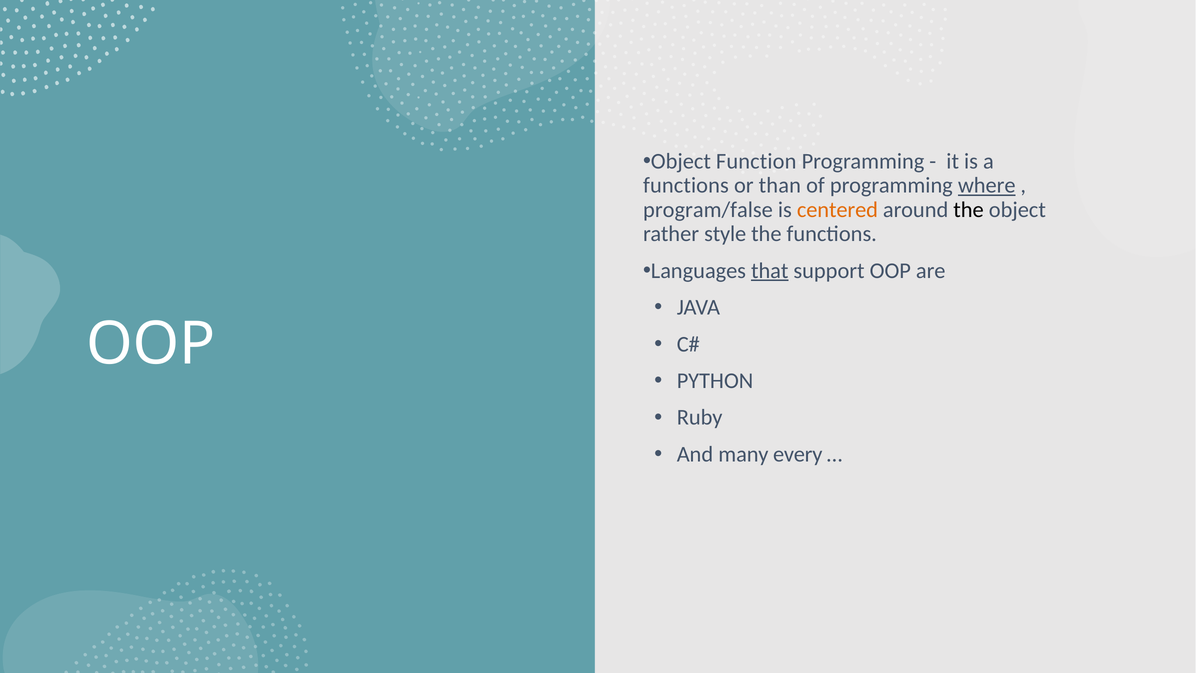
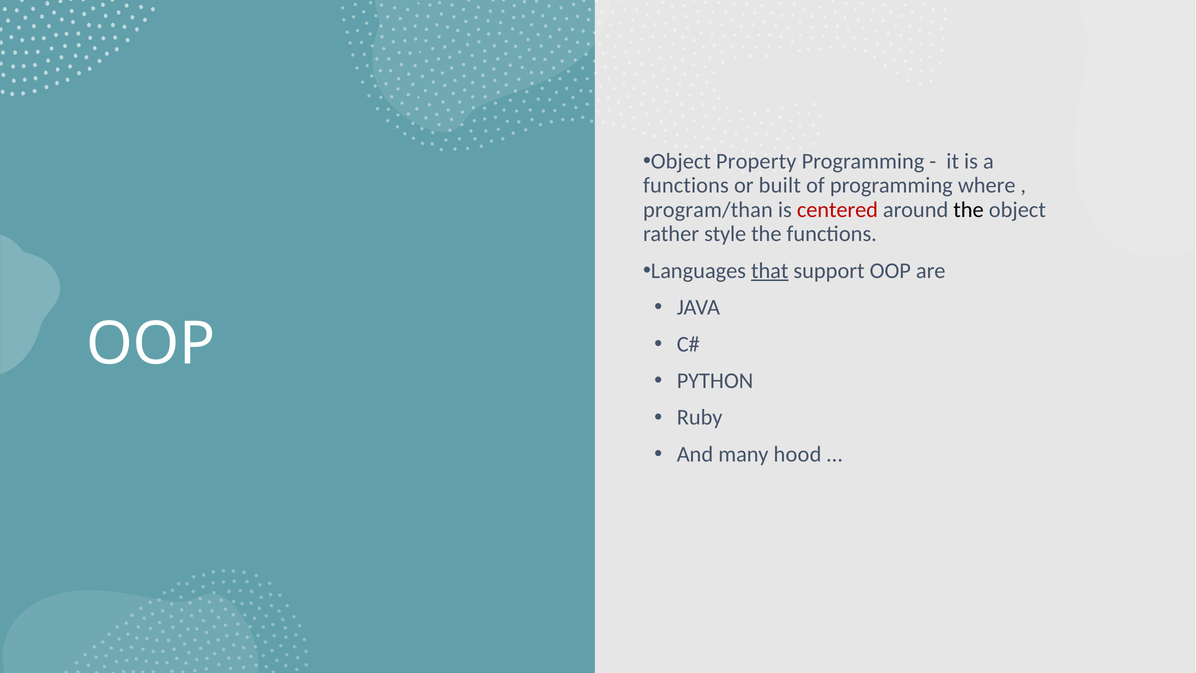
Function: Function -> Property (756, 161)
than: than -> built (780, 185)
where underline: present -> none (987, 185)
program/false: program/false -> program/than (708, 210)
centered colour: orange -> red (837, 210)
every: every -> hood (798, 454)
